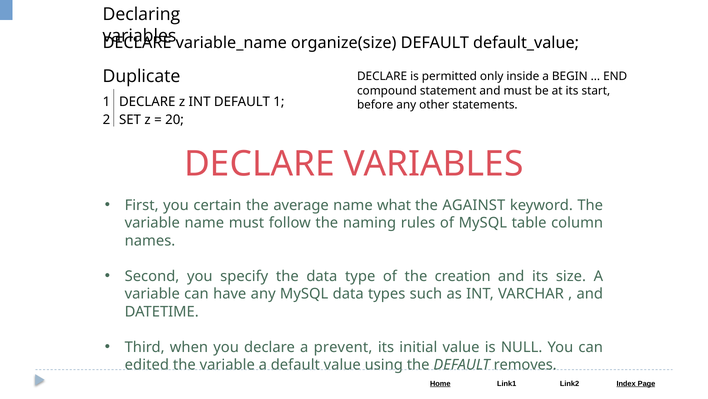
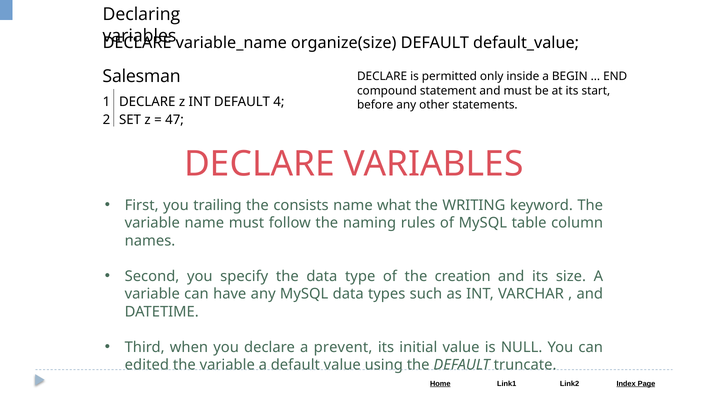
Duplicate: Duplicate -> Salesman (142, 76)
DEFAULT 1: 1 -> 4 (279, 101)
20: 20 -> 47 (175, 120)
certain: certain -> trailing (217, 205)
average: average -> consists (301, 205)
AGAINST: AGAINST -> WRITING (474, 205)
removes: removes -> truncate (525, 364)
